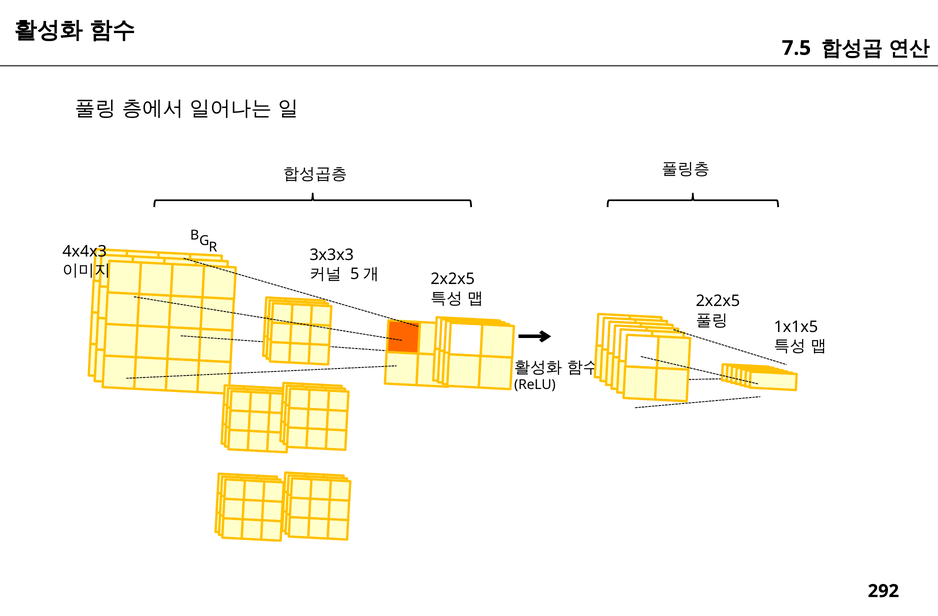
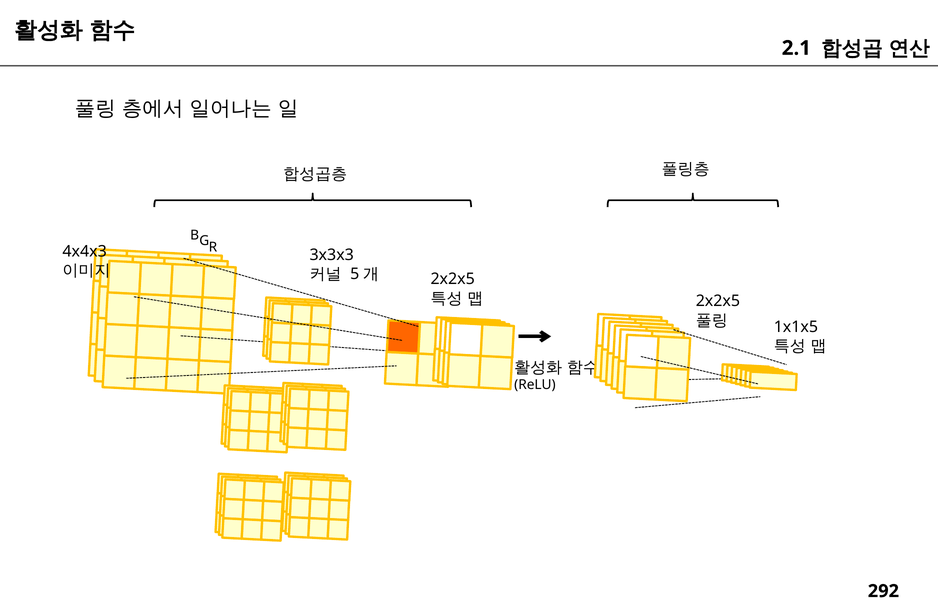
7.5: 7.5 -> 2.1 (796, 48)
